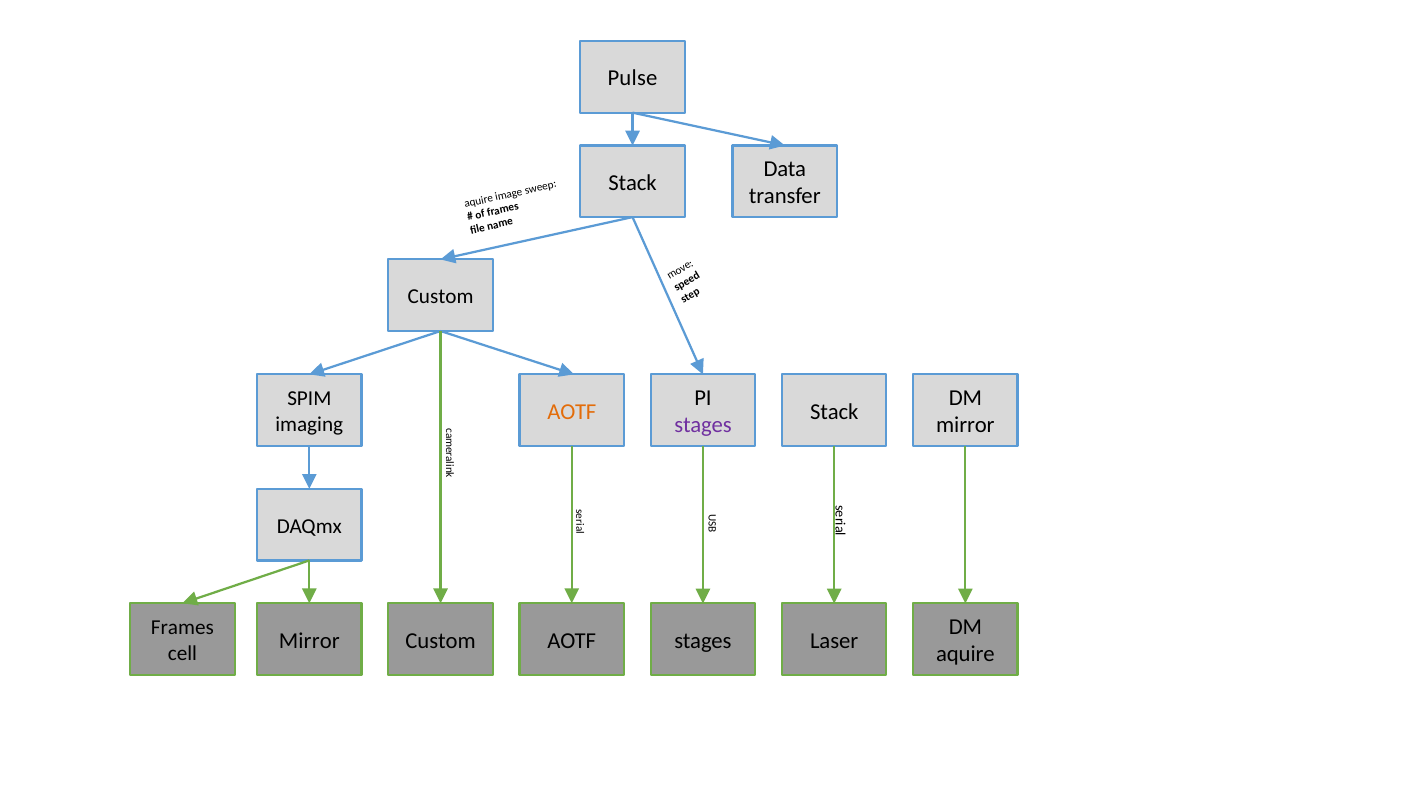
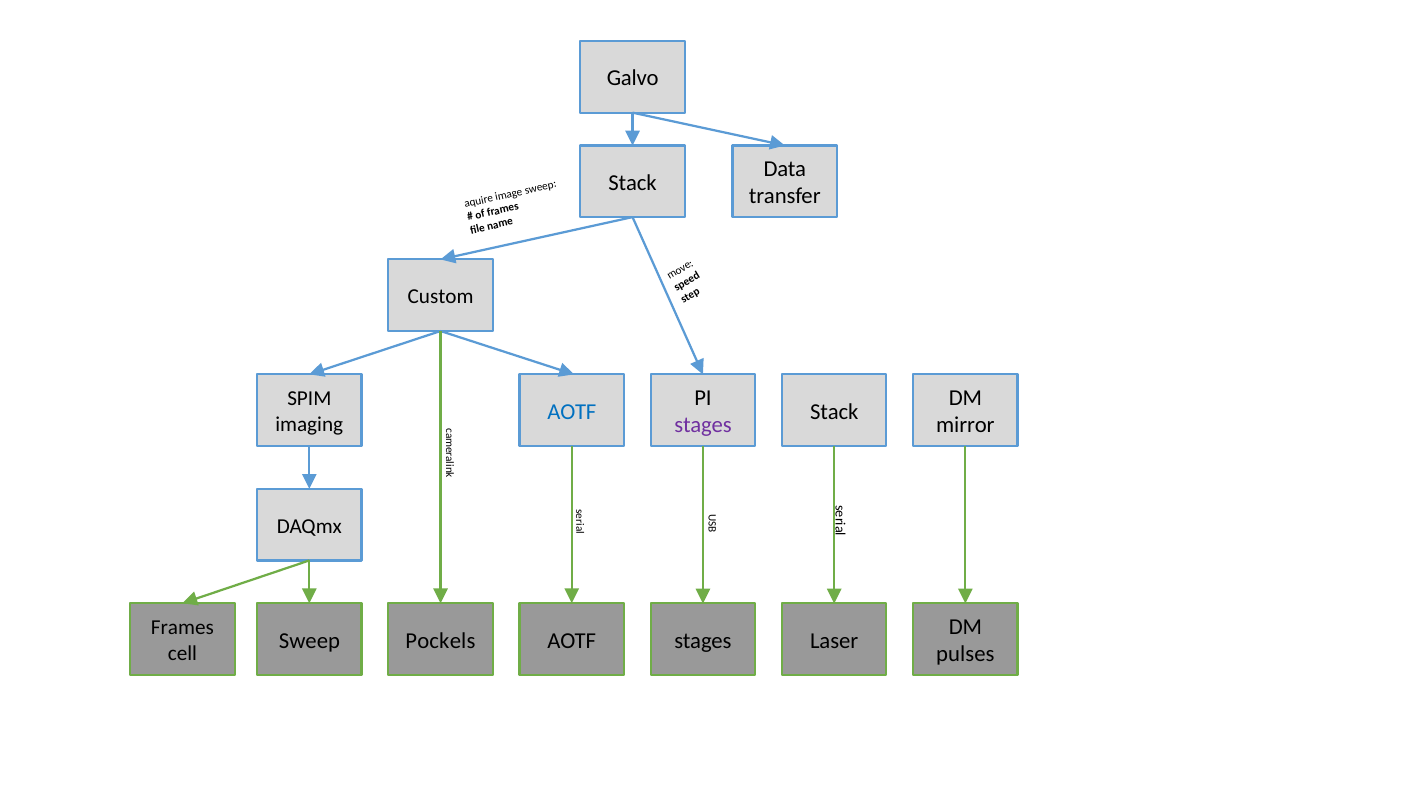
Pulse: Pulse -> Galvo (633, 78)
AOTF colour: orange -> blue (572, 411)
Mirror: Mirror -> Sweep (309, 640)
Custom: Custom -> Pockels (440, 640)
aquire: aquire -> pulses (965, 654)
